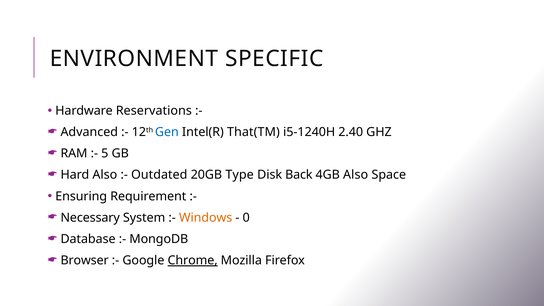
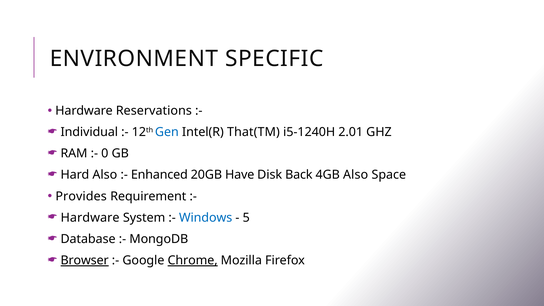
Advanced: Advanced -> Individual (89, 132)
2.40: 2.40 -> 2.01 (351, 132)
5: 5 -> 0 (105, 153)
Outdated: Outdated -> Enhanced (159, 175)
Type: Type -> Have (240, 175)
Ensuring: Ensuring -> Provides (81, 196)
Necessary: Necessary -> Hardware (90, 218)
Windows colour: orange -> blue (206, 218)
0: 0 -> 5 (246, 218)
Browser underline: none -> present (85, 260)
